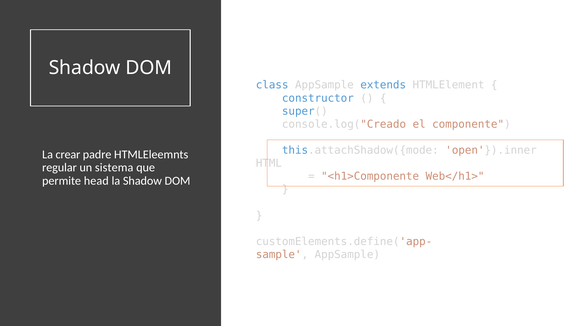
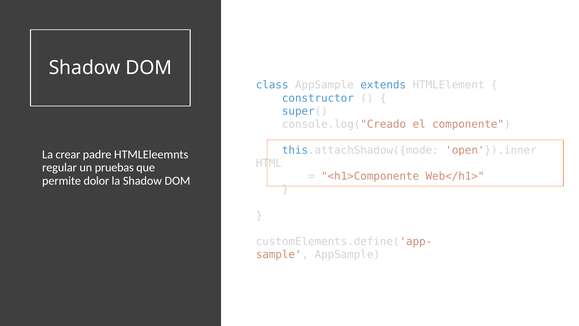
sistema: sistema -> pruebas (114, 167)
head: head -> dolor (96, 181)
